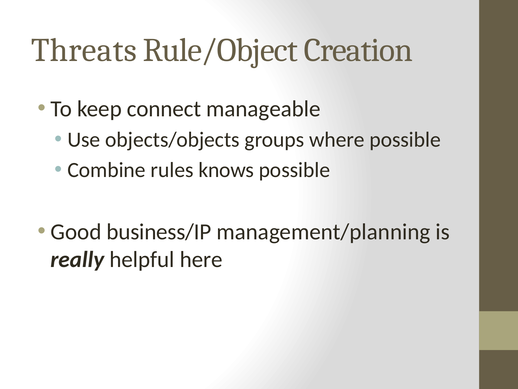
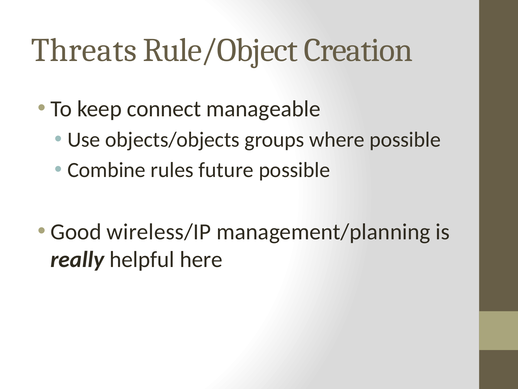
knows: knows -> future (226, 170)
business/IP: business/IP -> wireless/IP (159, 232)
